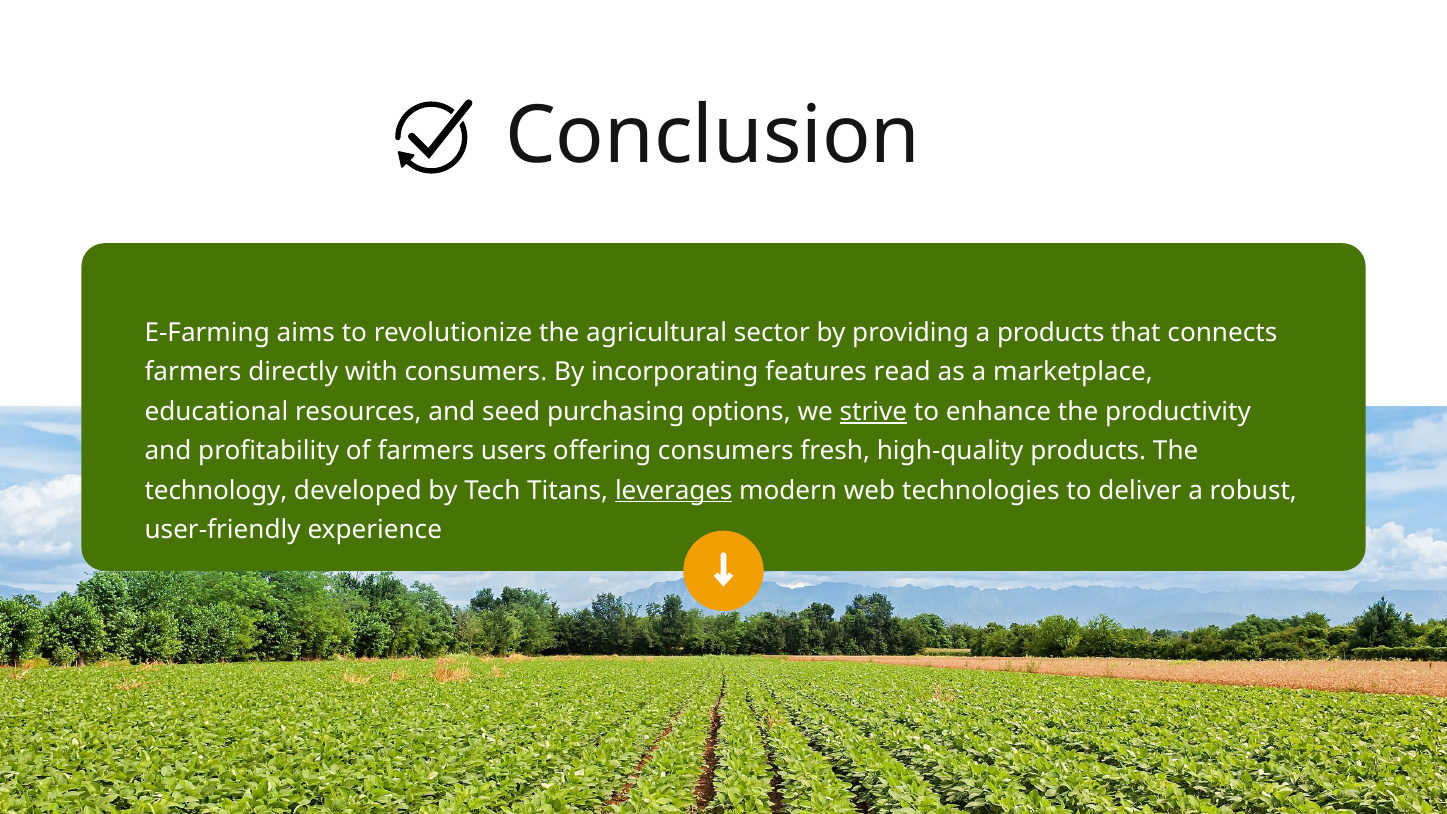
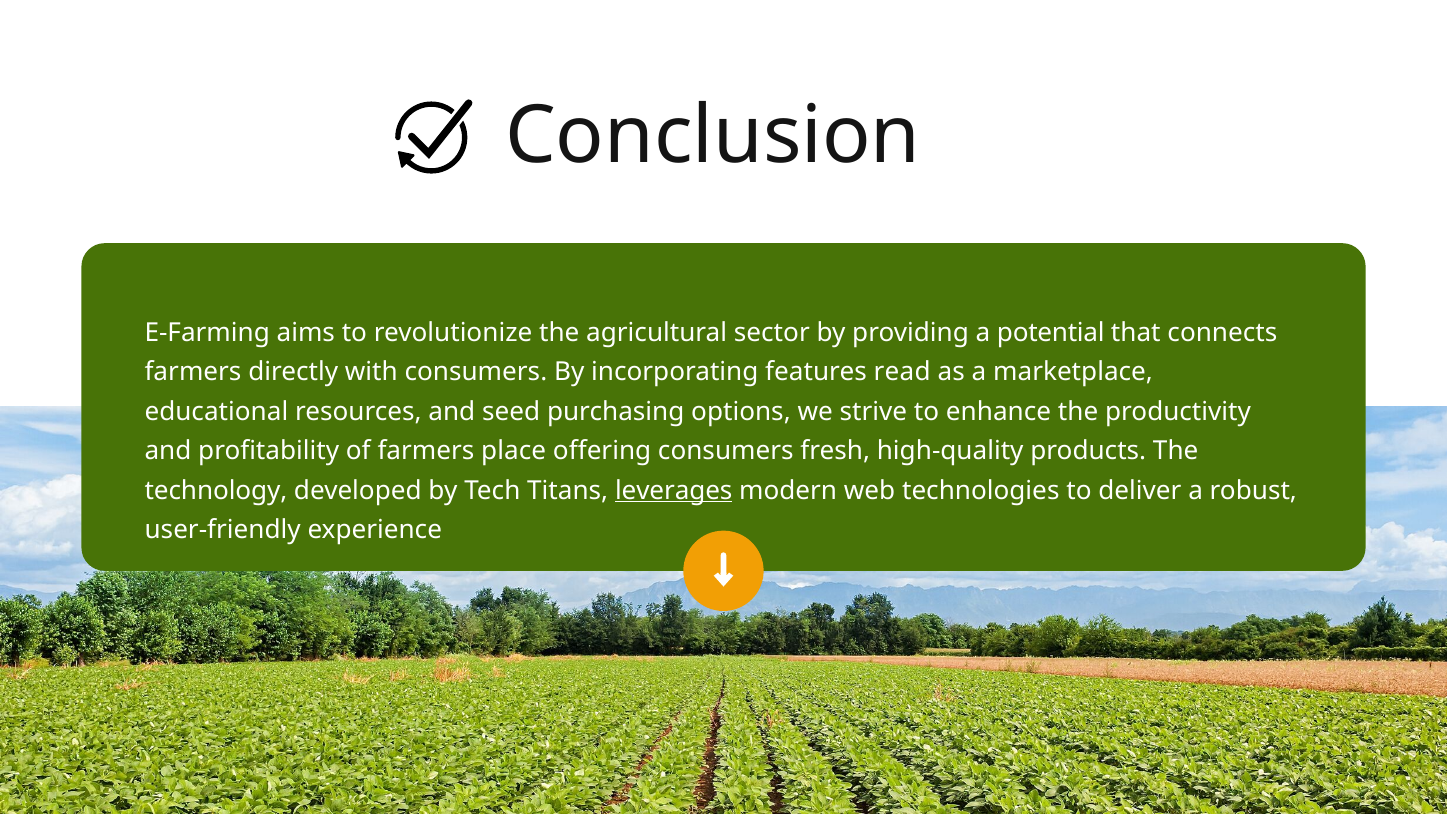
a products: products -> potential (1051, 333)
strive underline: present -> none (873, 412)
users: users -> place (514, 451)
